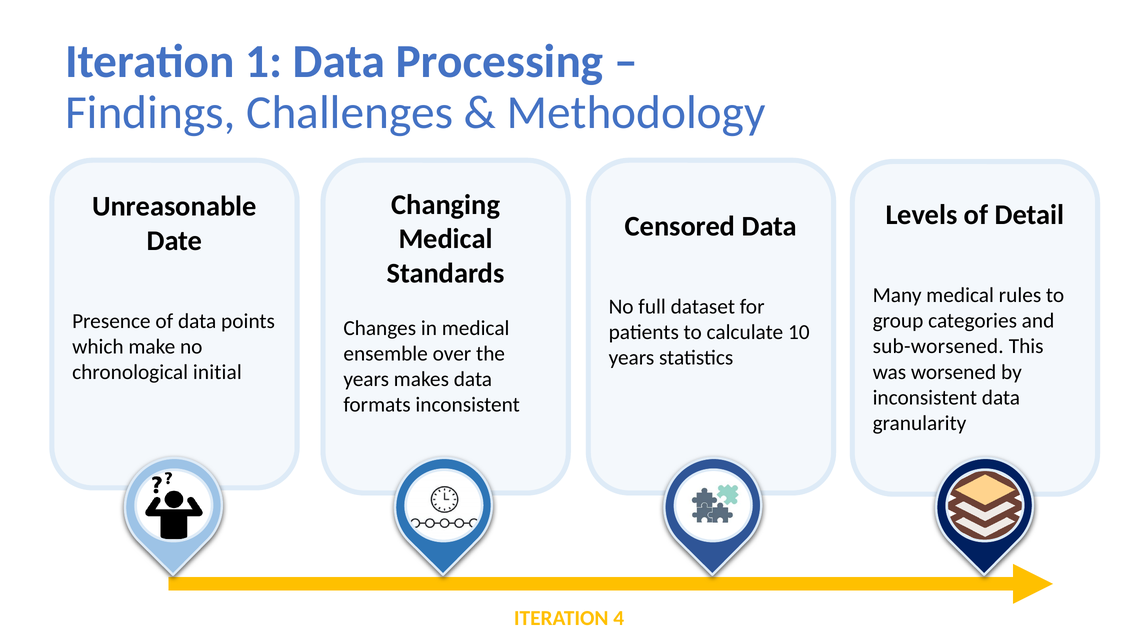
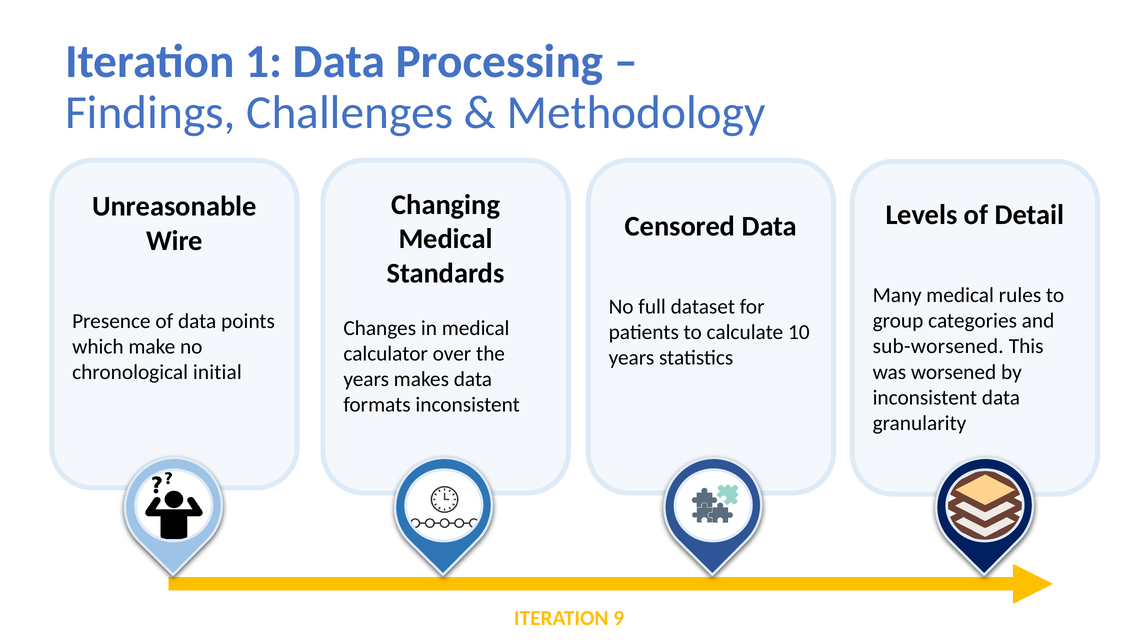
Date: Date -> Wire (175, 241)
ensemble: ensemble -> calculator (386, 354)
4: 4 -> 9 (619, 618)
